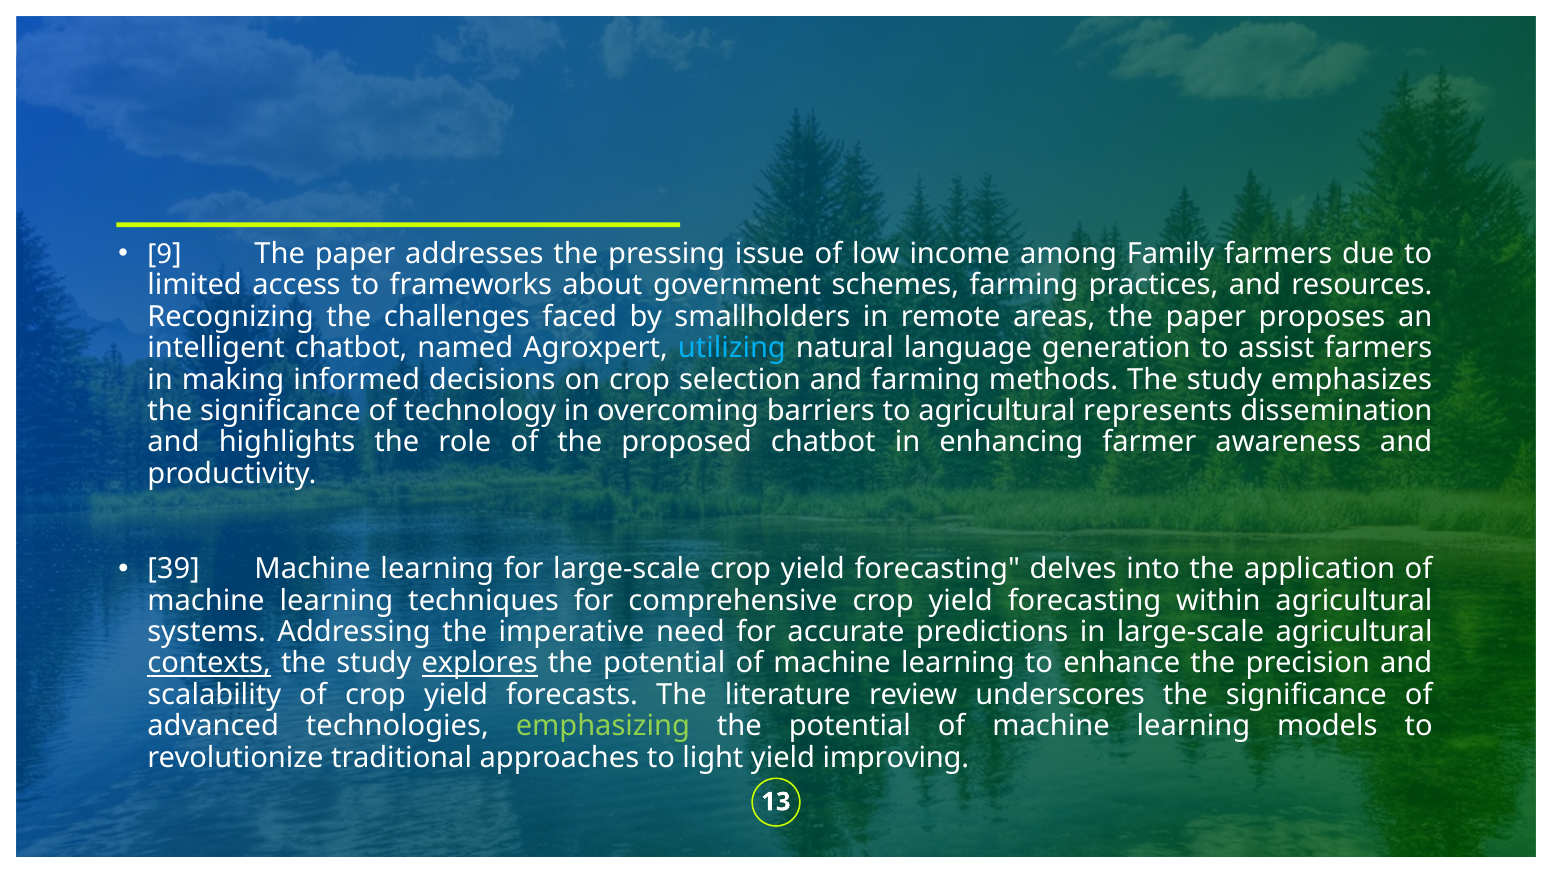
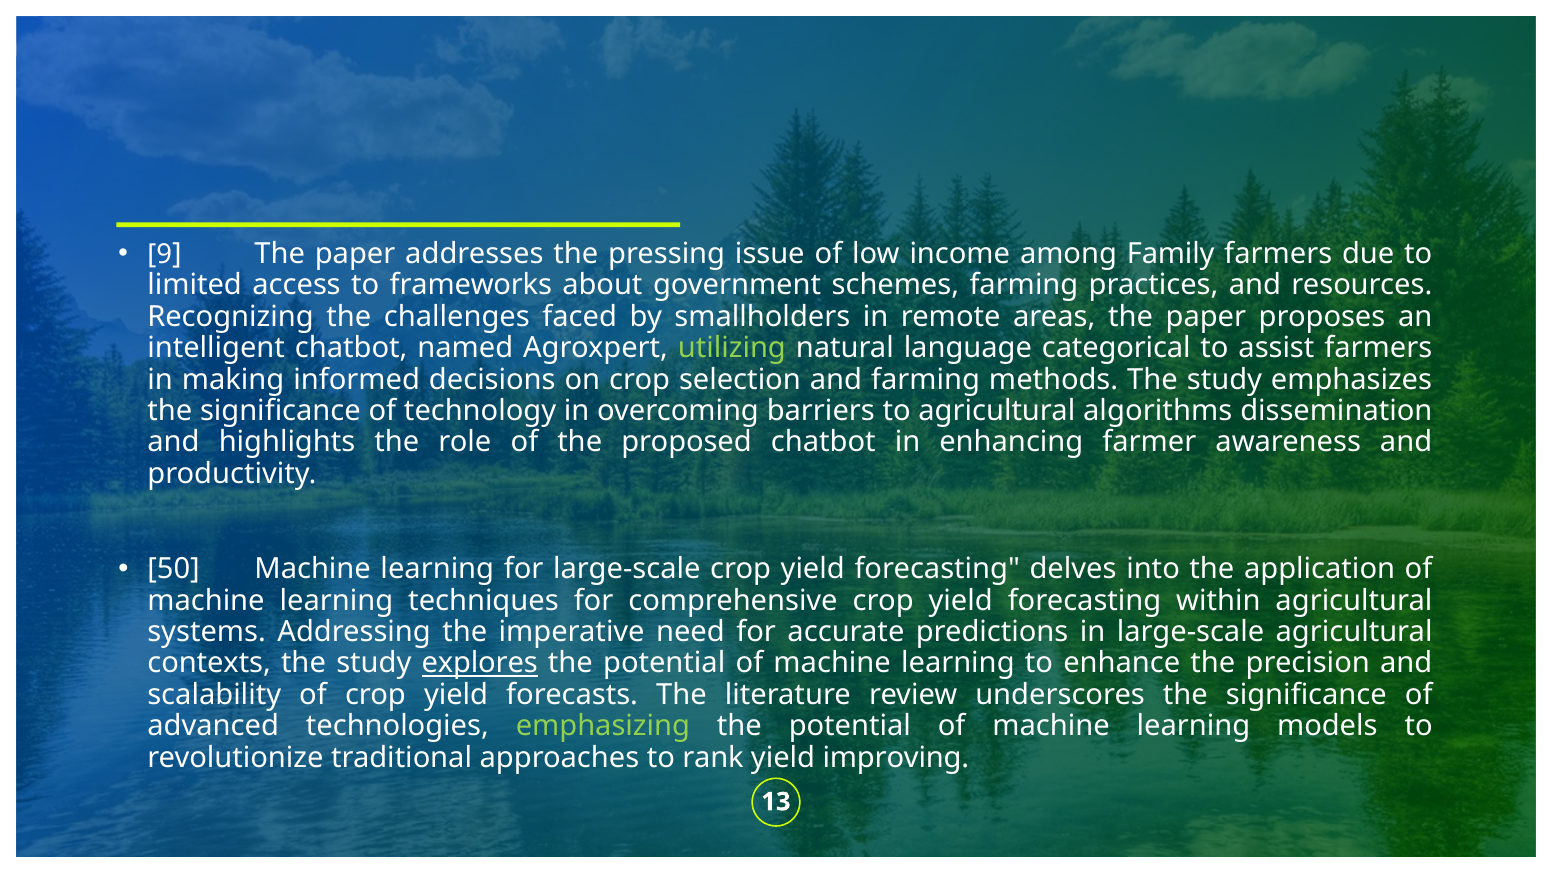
utilizing colour: light blue -> light green (732, 348)
generation: generation -> categorical (1116, 348)
represents: represents -> algorithms (1158, 411)
39: 39 -> 50 (174, 569)
contexts underline: present -> none (209, 663)
light: light -> rank (713, 758)
